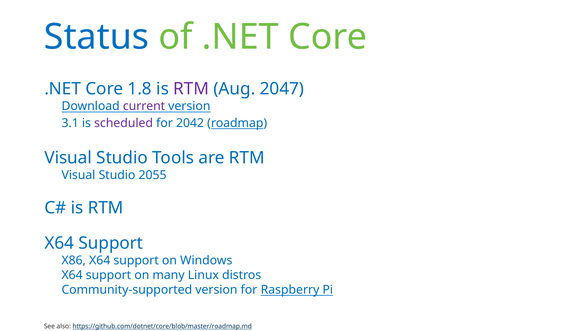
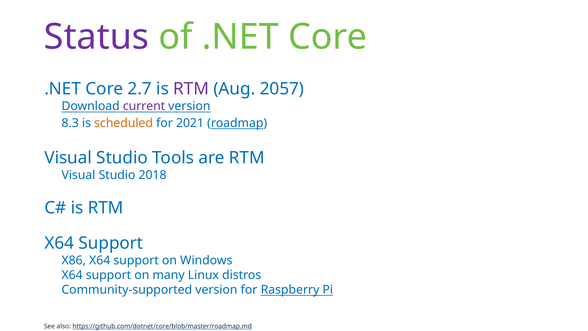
Status colour: blue -> purple (97, 37)
1.8: 1.8 -> 2.7 (140, 89)
2047: 2047 -> 2057 (282, 89)
3.1: 3.1 -> 8.3 (70, 123)
scheduled colour: purple -> orange (124, 123)
2042: 2042 -> 2021 (190, 123)
2055: 2055 -> 2018 (153, 175)
